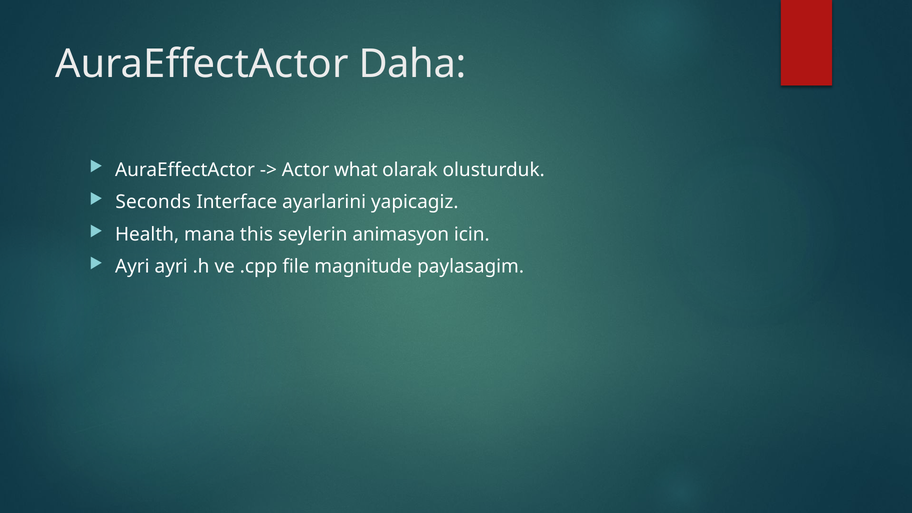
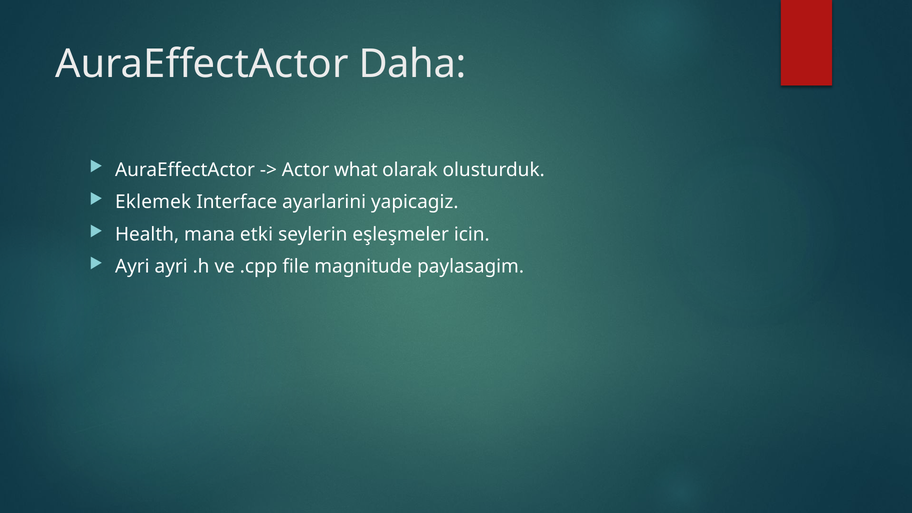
Seconds: Seconds -> Eklemek (153, 202)
this: this -> etki (257, 234)
animasyon: animasyon -> eşleşmeler (401, 234)
